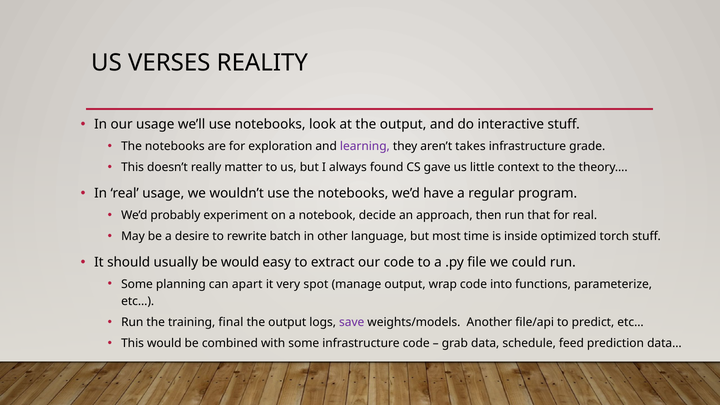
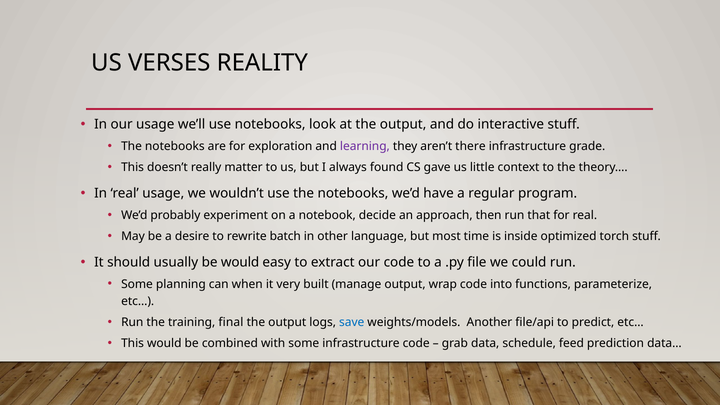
takes: takes -> there (470, 146)
apart: apart -> when (247, 284)
spot: spot -> built (316, 284)
save colour: purple -> blue (352, 322)
